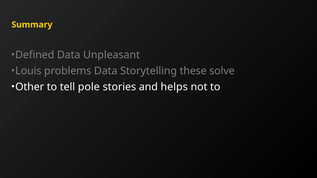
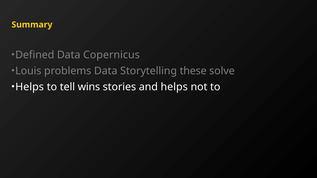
Unpleasant: Unpleasant -> Copernicus (111, 55)
Other: Other -> Helps (30, 87)
pole: pole -> wins (89, 87)
